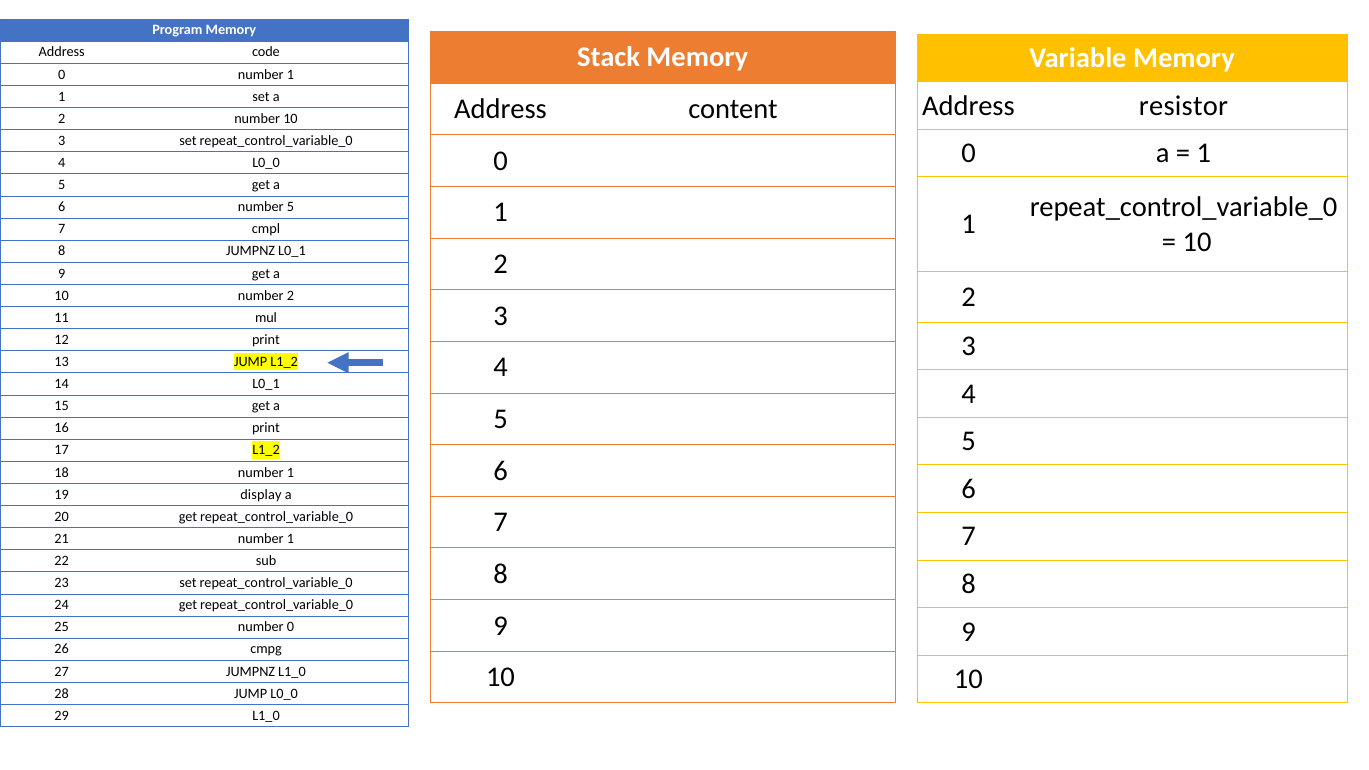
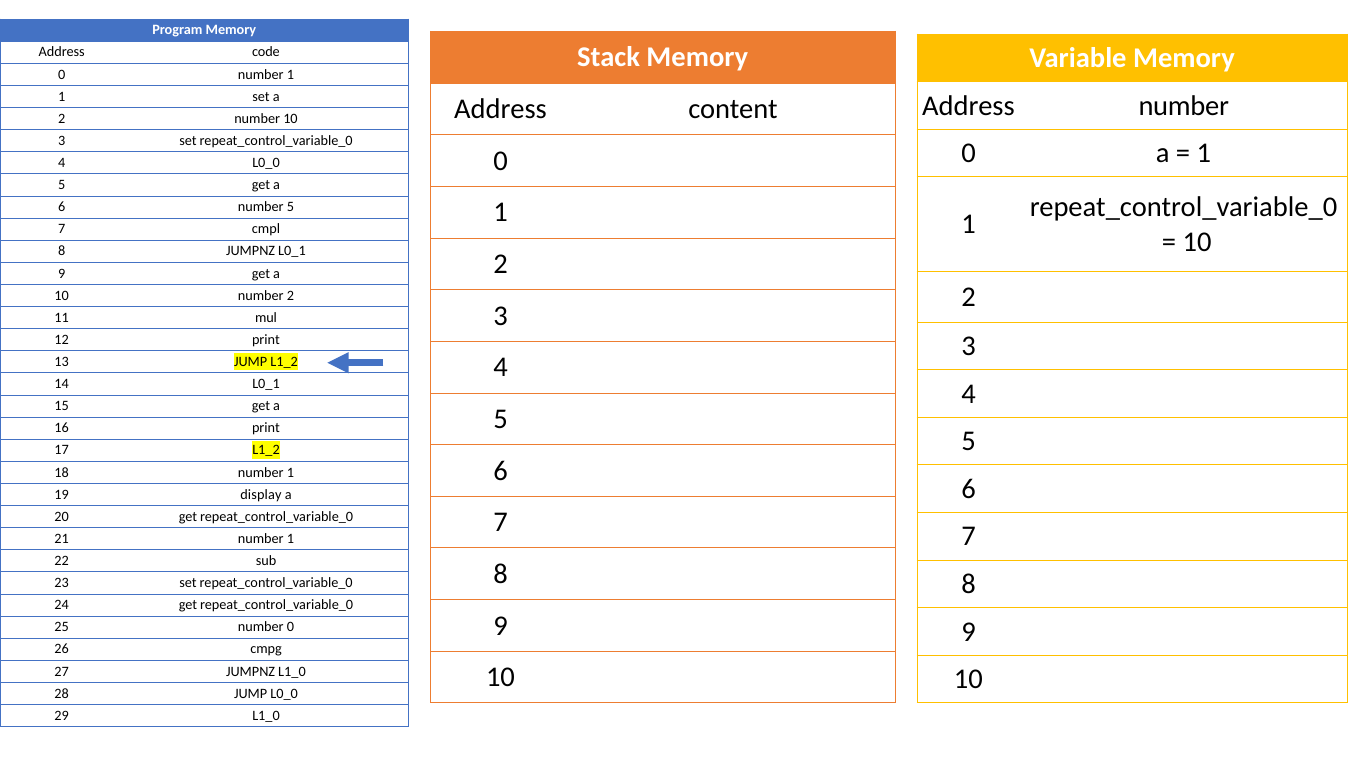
Address resistor: resistor -> number (1184, 106)
